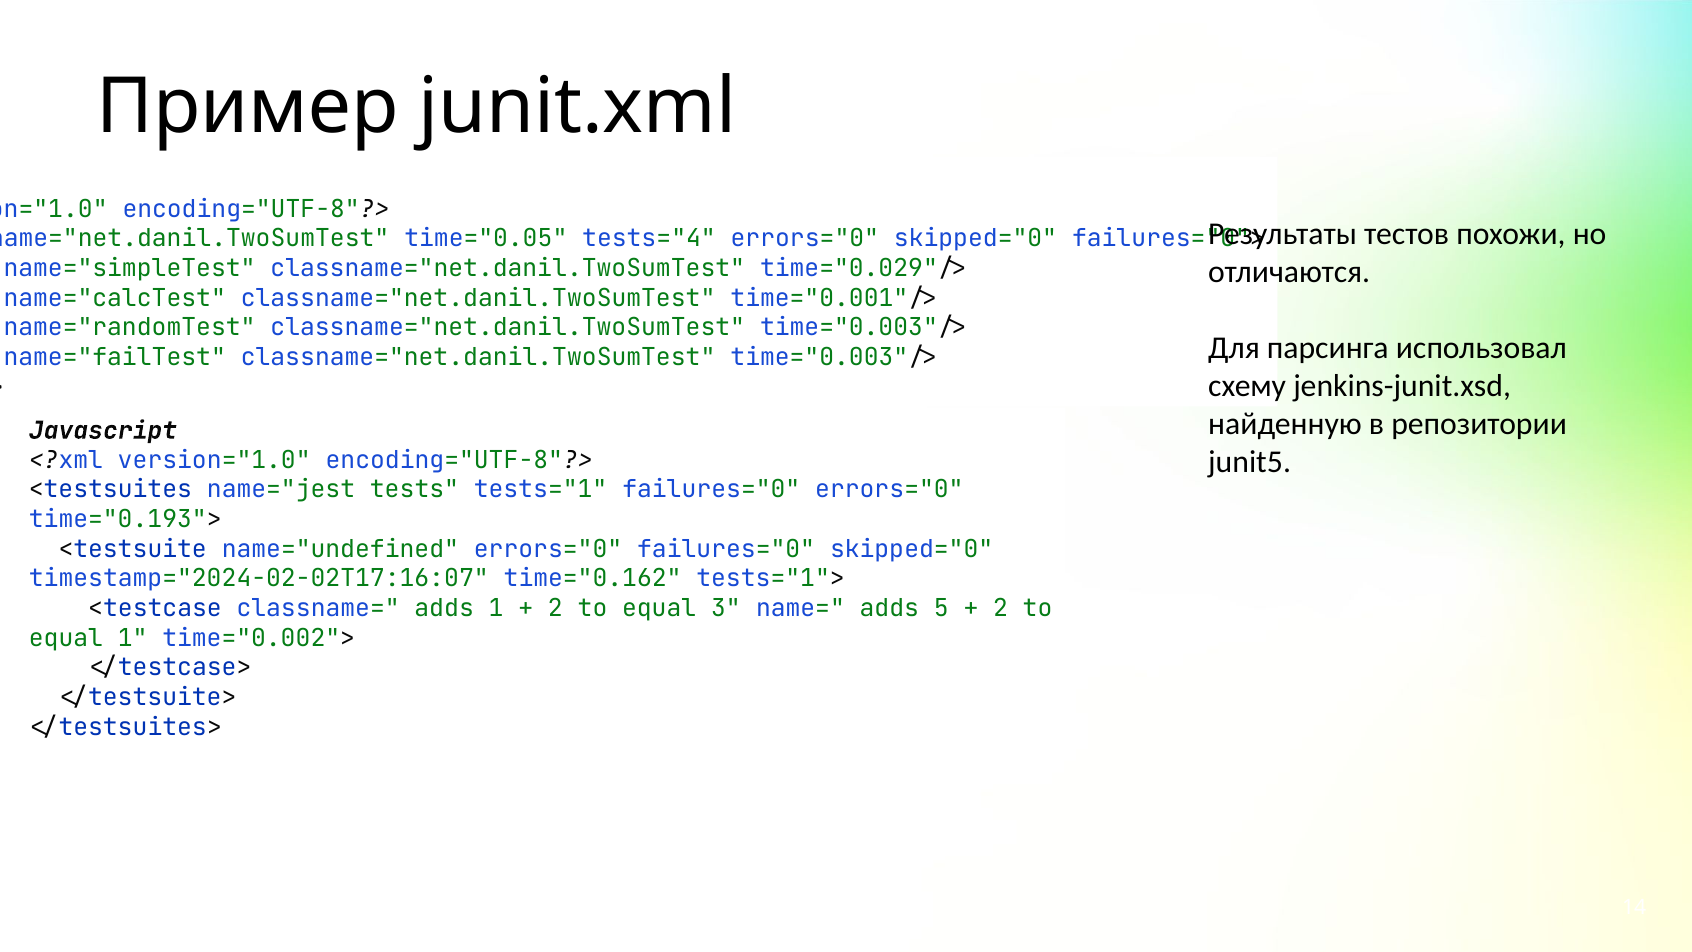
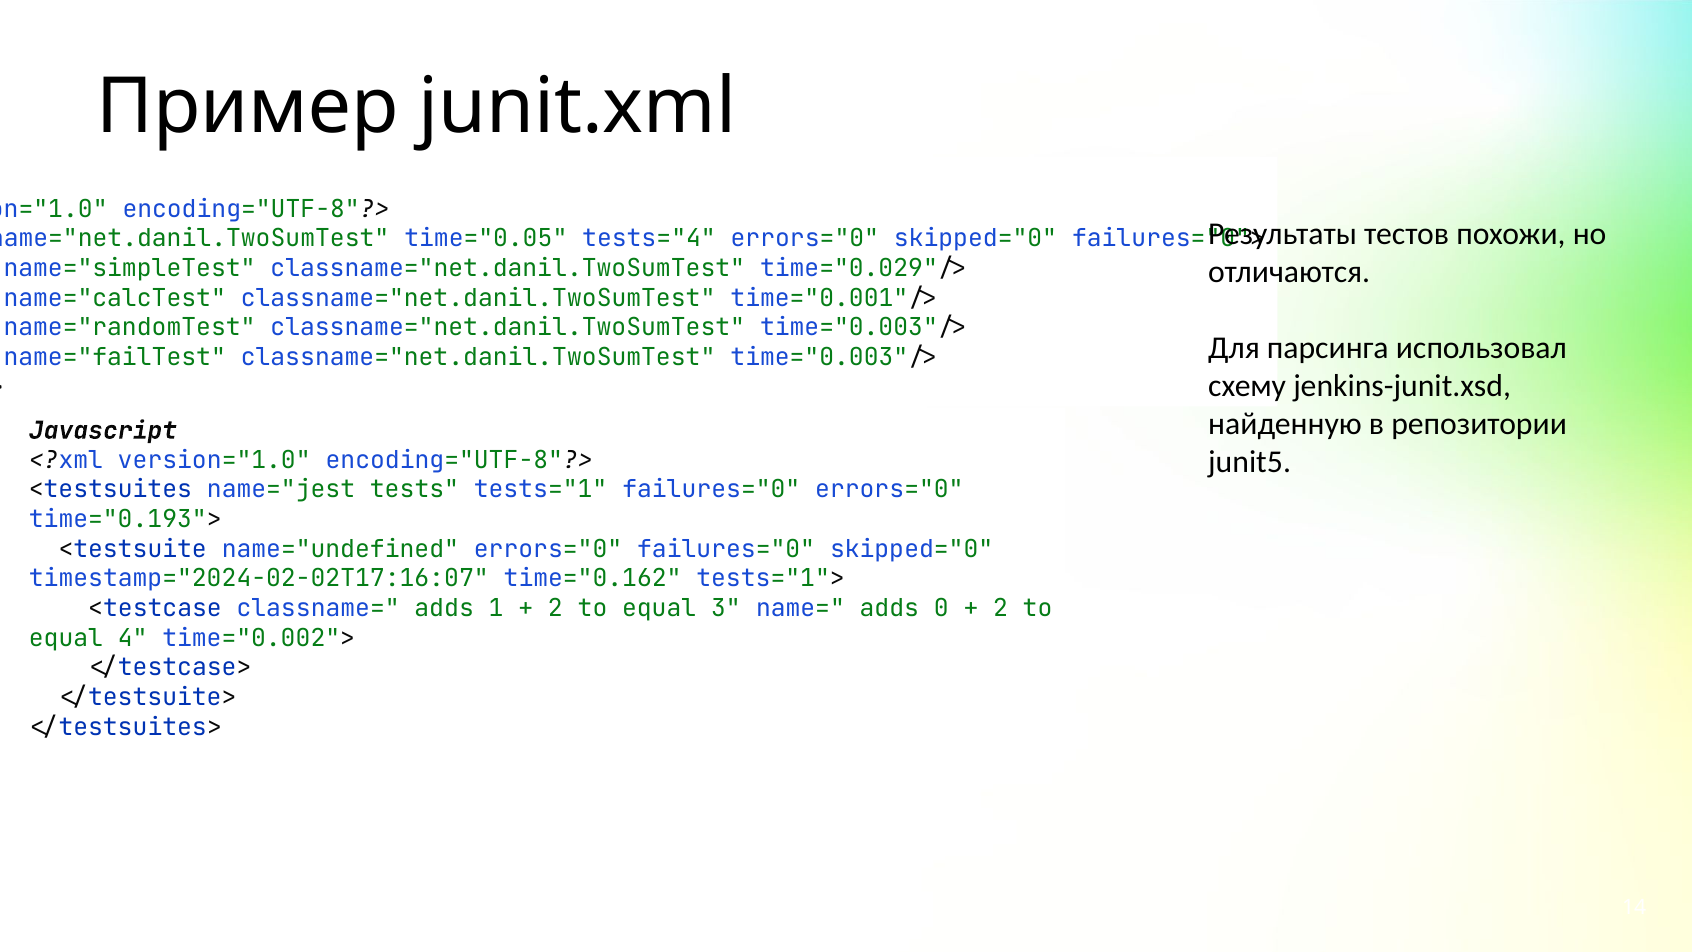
5: 5 -> 0 (941, 608)
equal 1: 1 -> 4 (133, 638)
